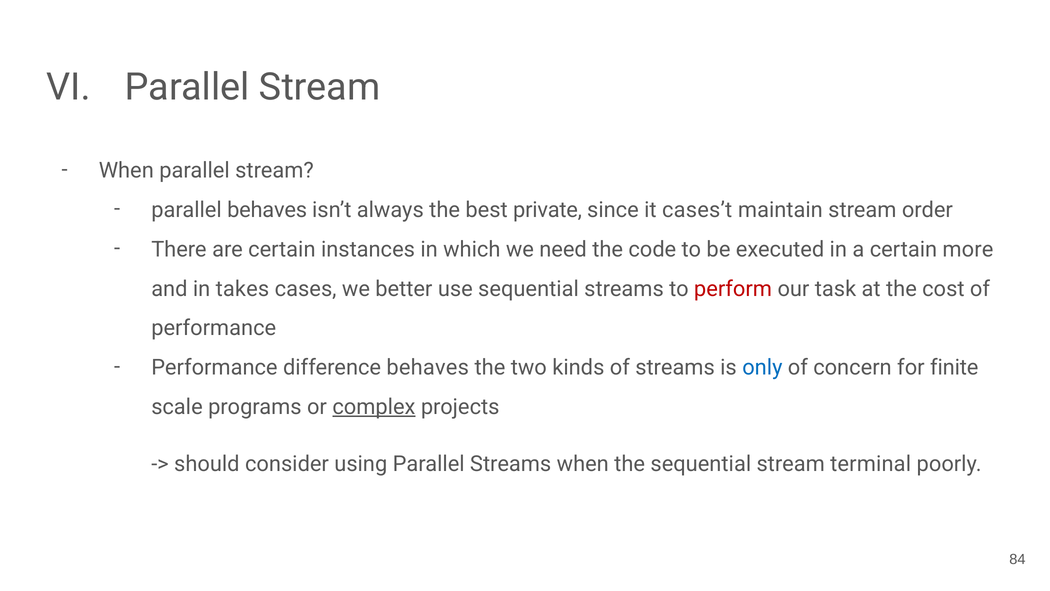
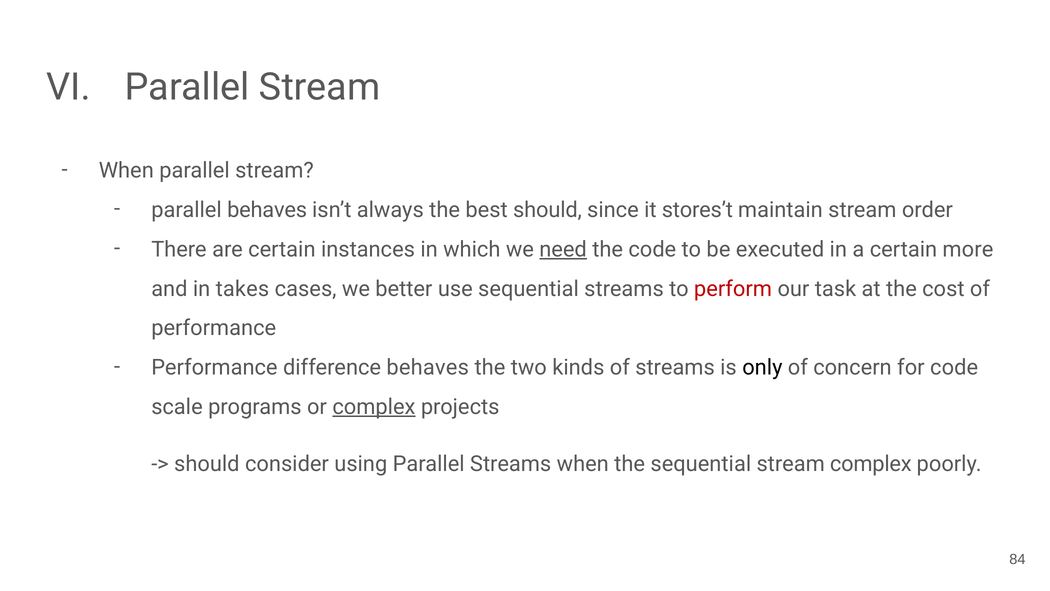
best private: private -> should (548, 210)
cases’t: cases’t -> stores’t (697, 210)
need underline: none -> present (563, 249)
only colour: blue -> black (762, 367)
for finite: finite -> code (954, 367)
stream terminal: terminal -> complex (871, 464)
